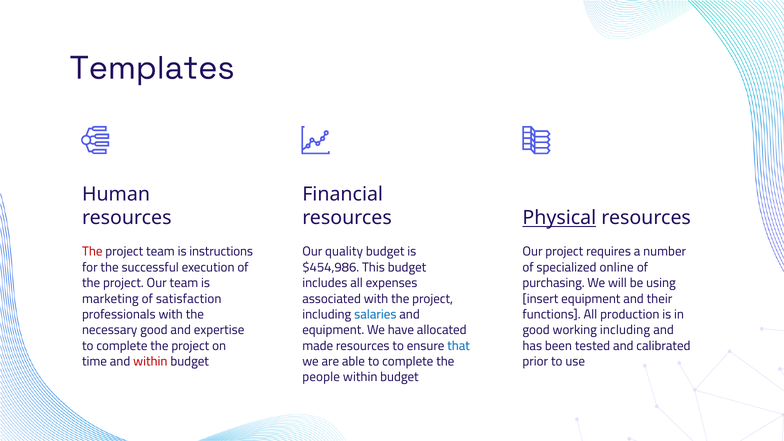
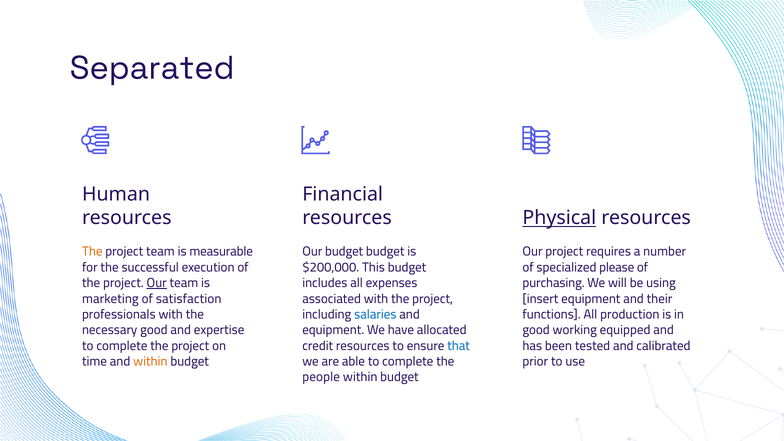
Templates: Templates -> Separated (152, 68)
The colour: red -> orange (92, 252)
instructions: instructions -> measurable (221, 252)
Our quality: quality -> budget (344, 252)
$454,986: $454,986 -> $200,000 (331, 267)
online: online -> please (617, 267)
Our underline: none -> present (157, 283)
working including: including -> equipped (625, 330)
made: made -> credit (318, 346)
within colour: red -> orange (150, 361)
